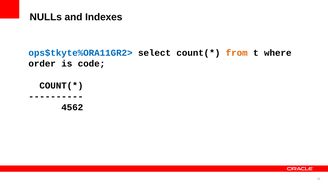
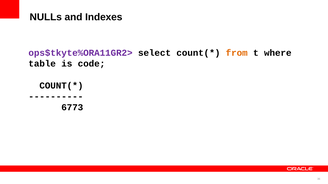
ops$tkyte%ORA11GR2> colour: blue -> purple (81, 53)
order: order -> table (42, 64)
4562: 4562 -> 6773 (72, 108)
